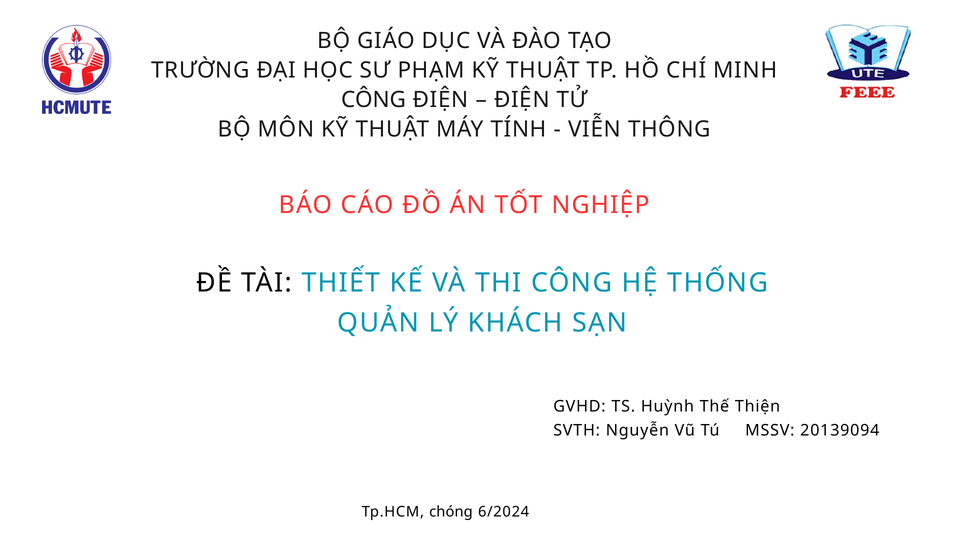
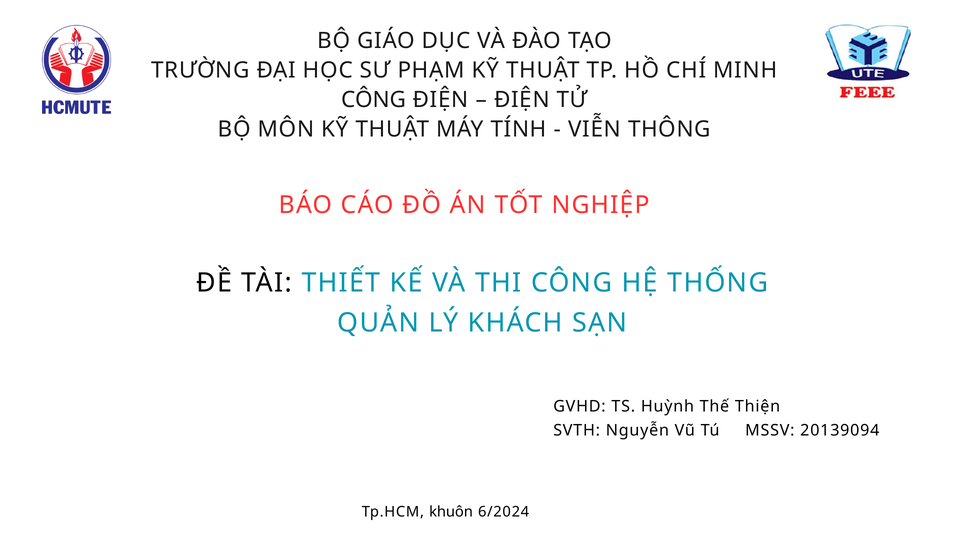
chóng: chóng -> khuôn (451, 512)
